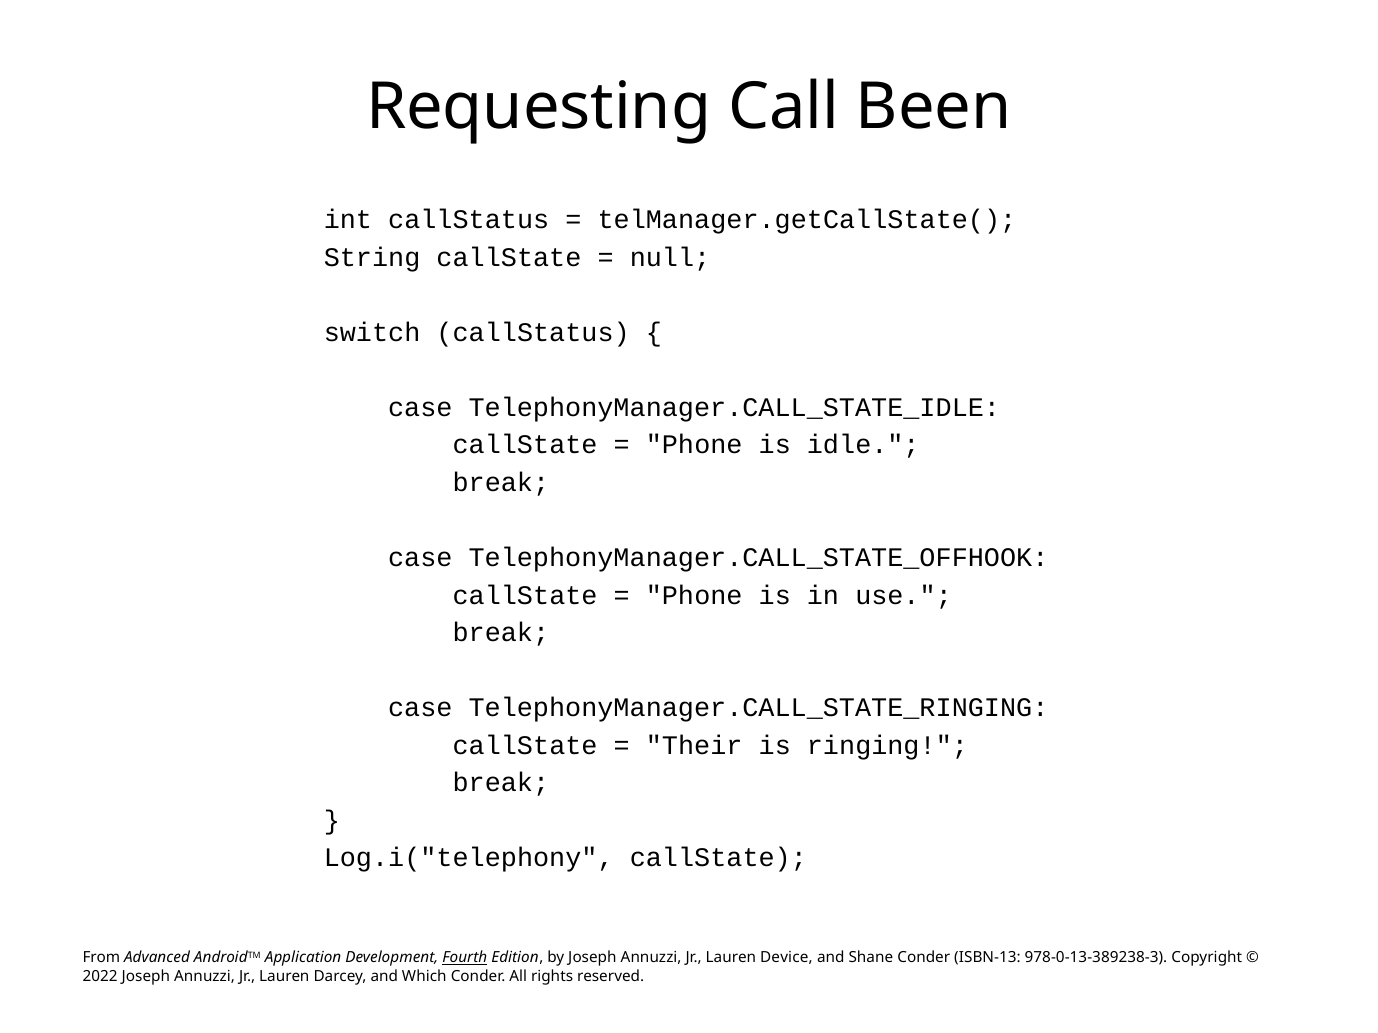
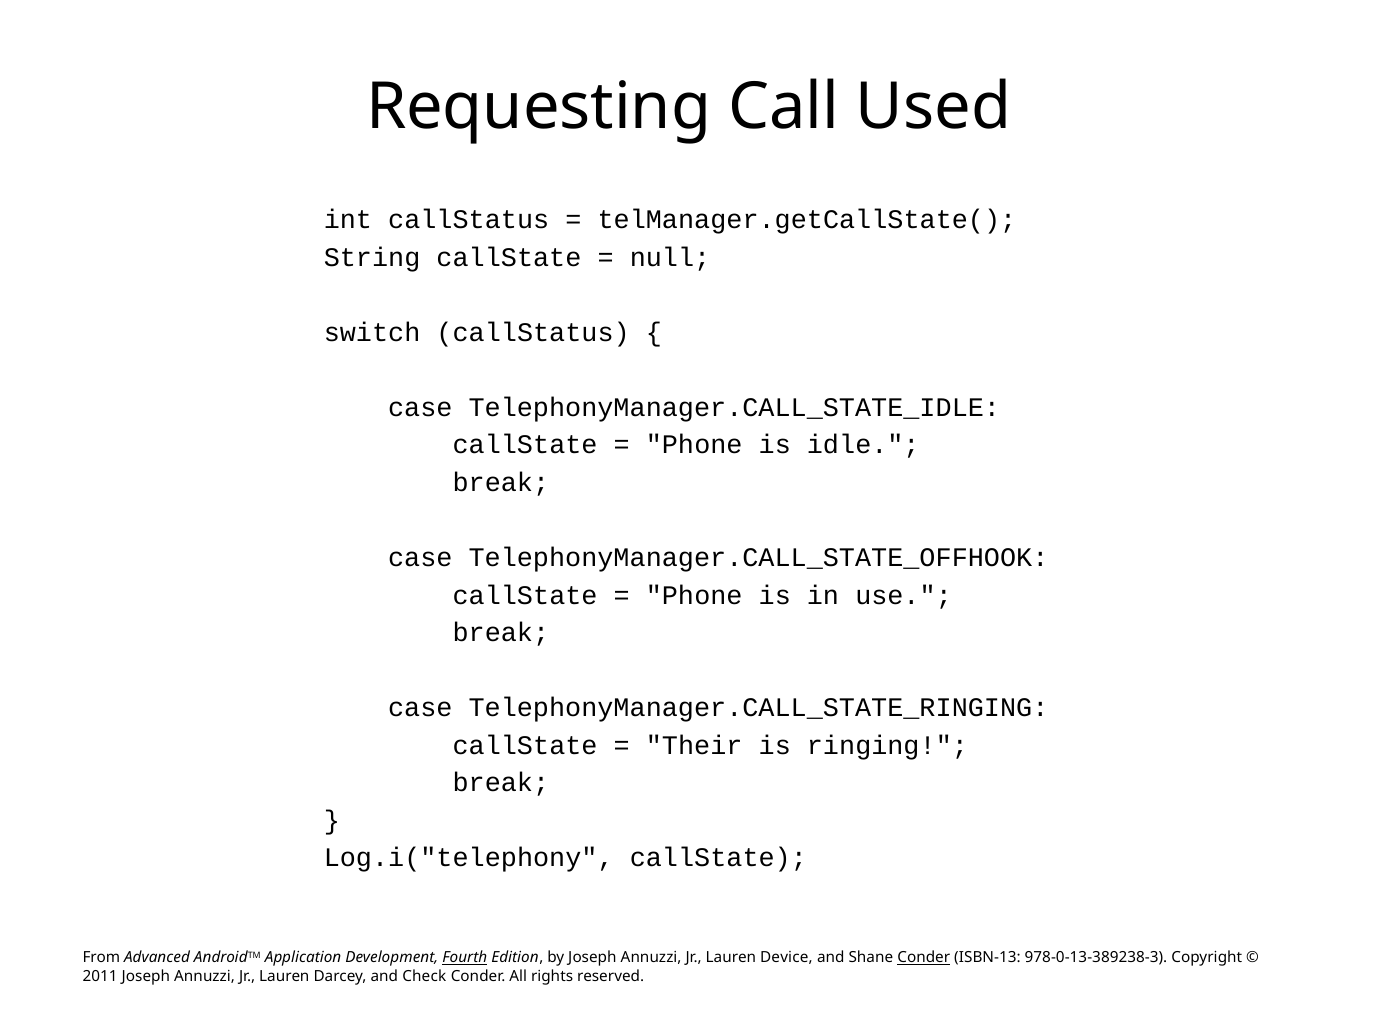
Been: Been -> Used (934, 107)
Conder underline: none -> present (924, 958)
2022: 2022 -> 2011 (100, 977)
Which: Which -> Check (424, 977)
